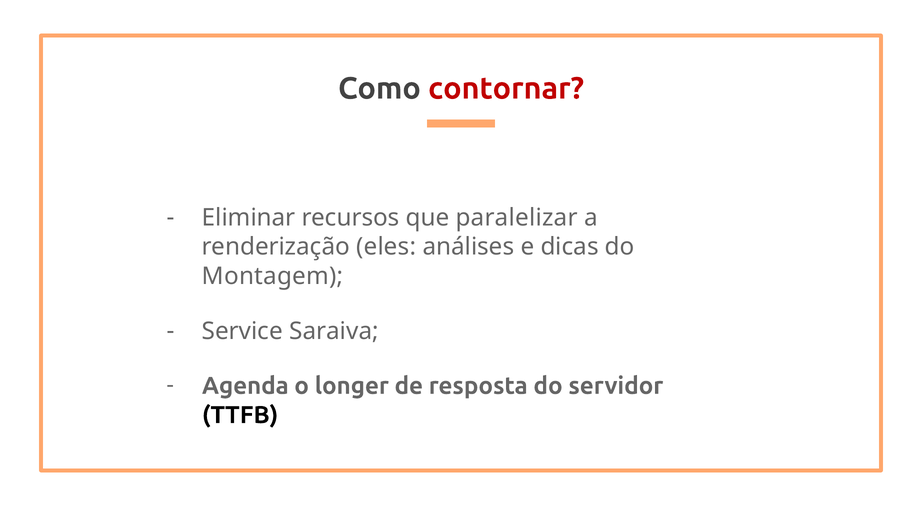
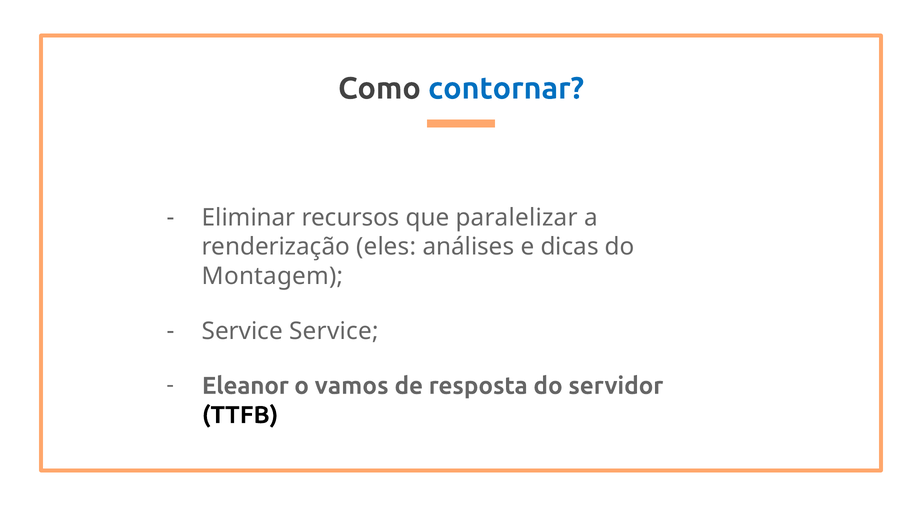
contornar colour: red -> blue (506, 88)
Service Saraiva: Saraiva -> Service (334, 331)
Agenda: Agenda -> Eleanor (245, 386)
longer: longer -> vamos (352, 386)
